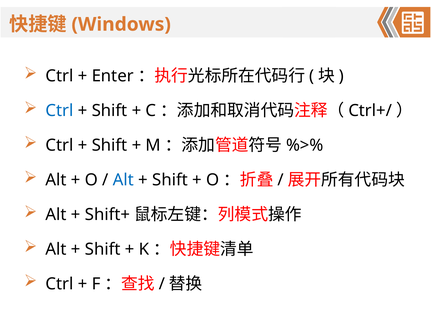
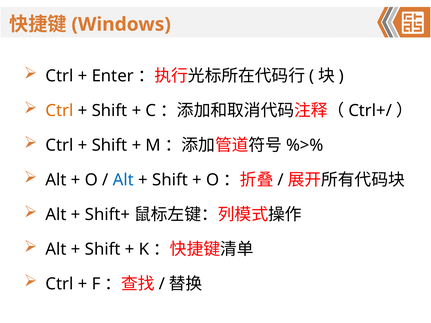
Ctrl colour: blue -> orange (60, 111)
